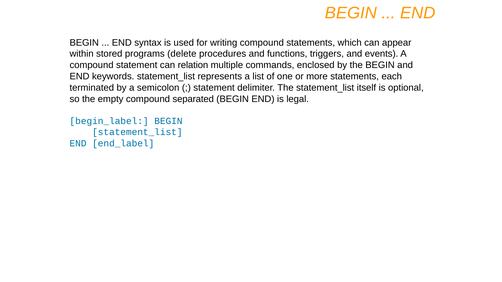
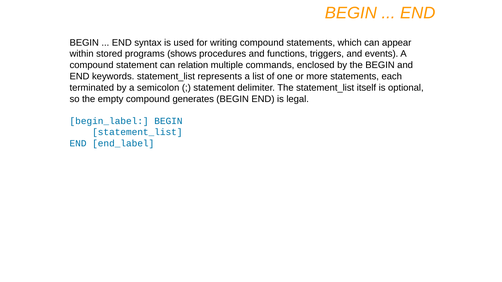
delete: delete -> shows (182, 54)
separated: separated -> generates (193, 99)
